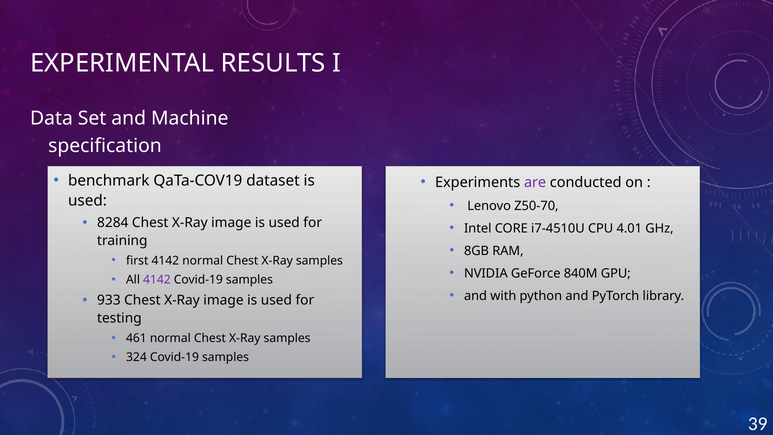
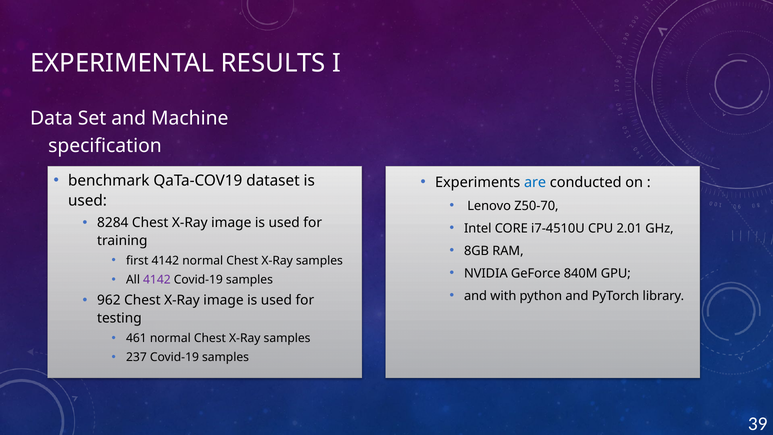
are colour: purple -> blue (535, 182)
4.01: 4.01 -> 2.01 (629, 228)
933: 933 -> 962 (109, 300)
324: 324 -> 237 (136, 357)
